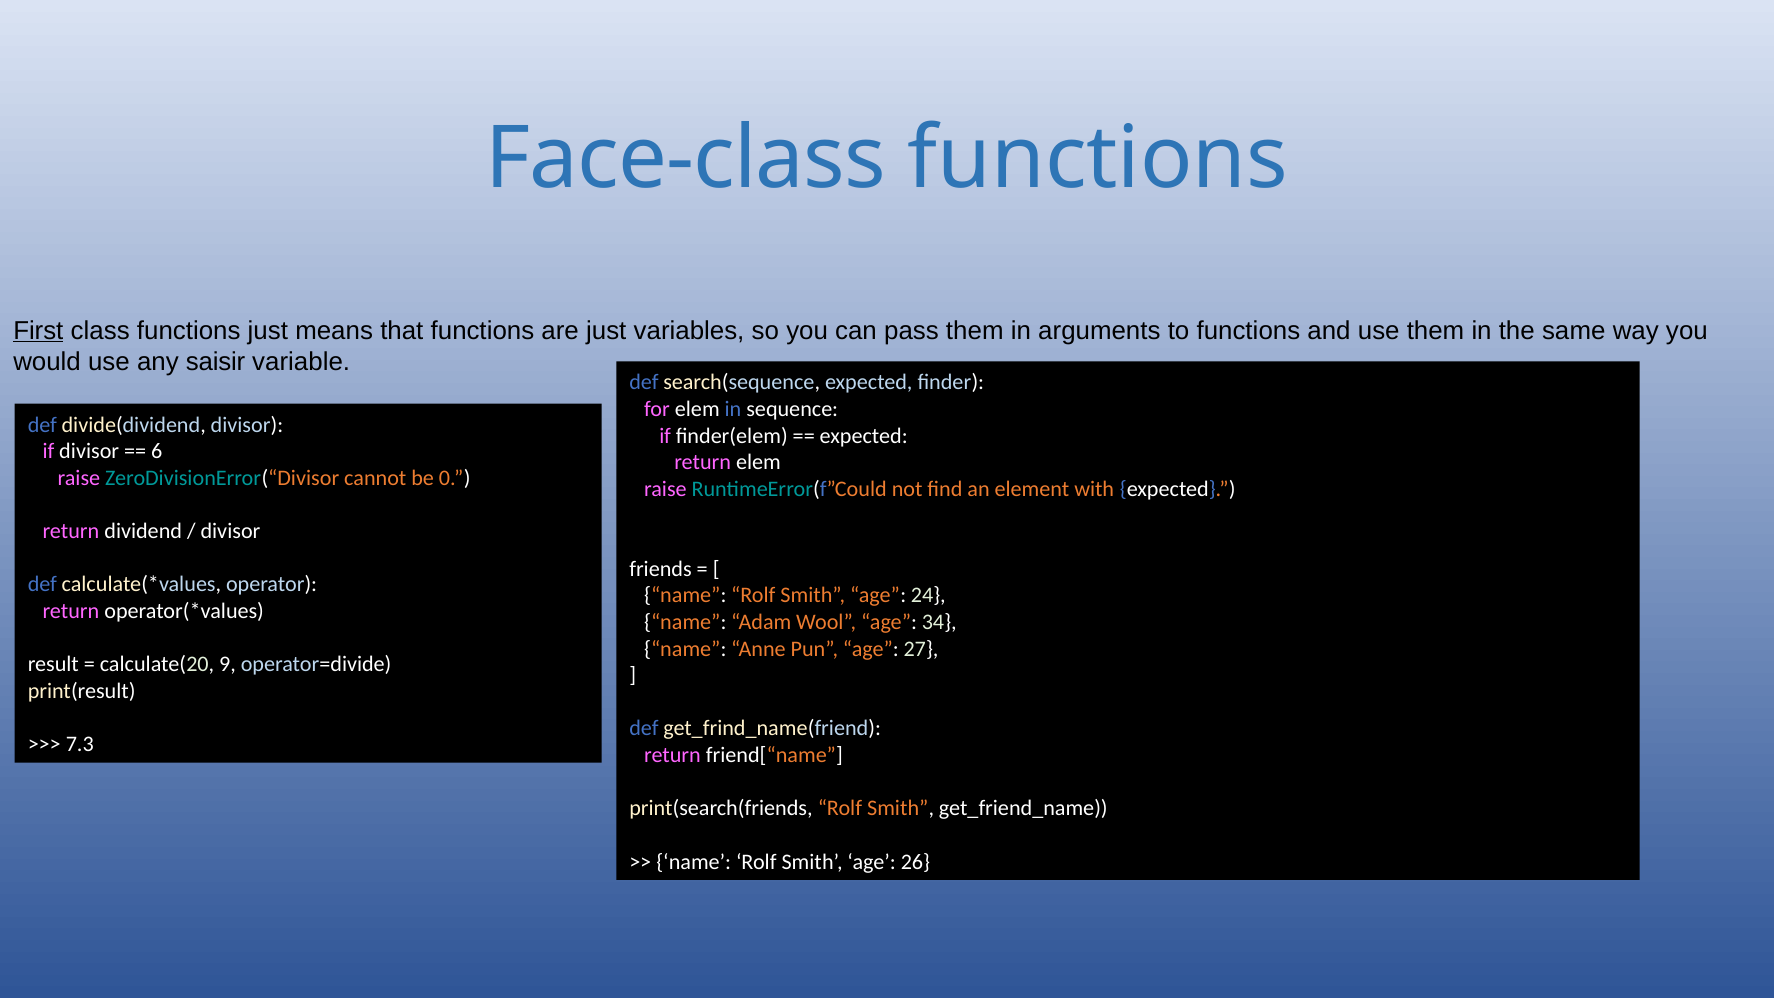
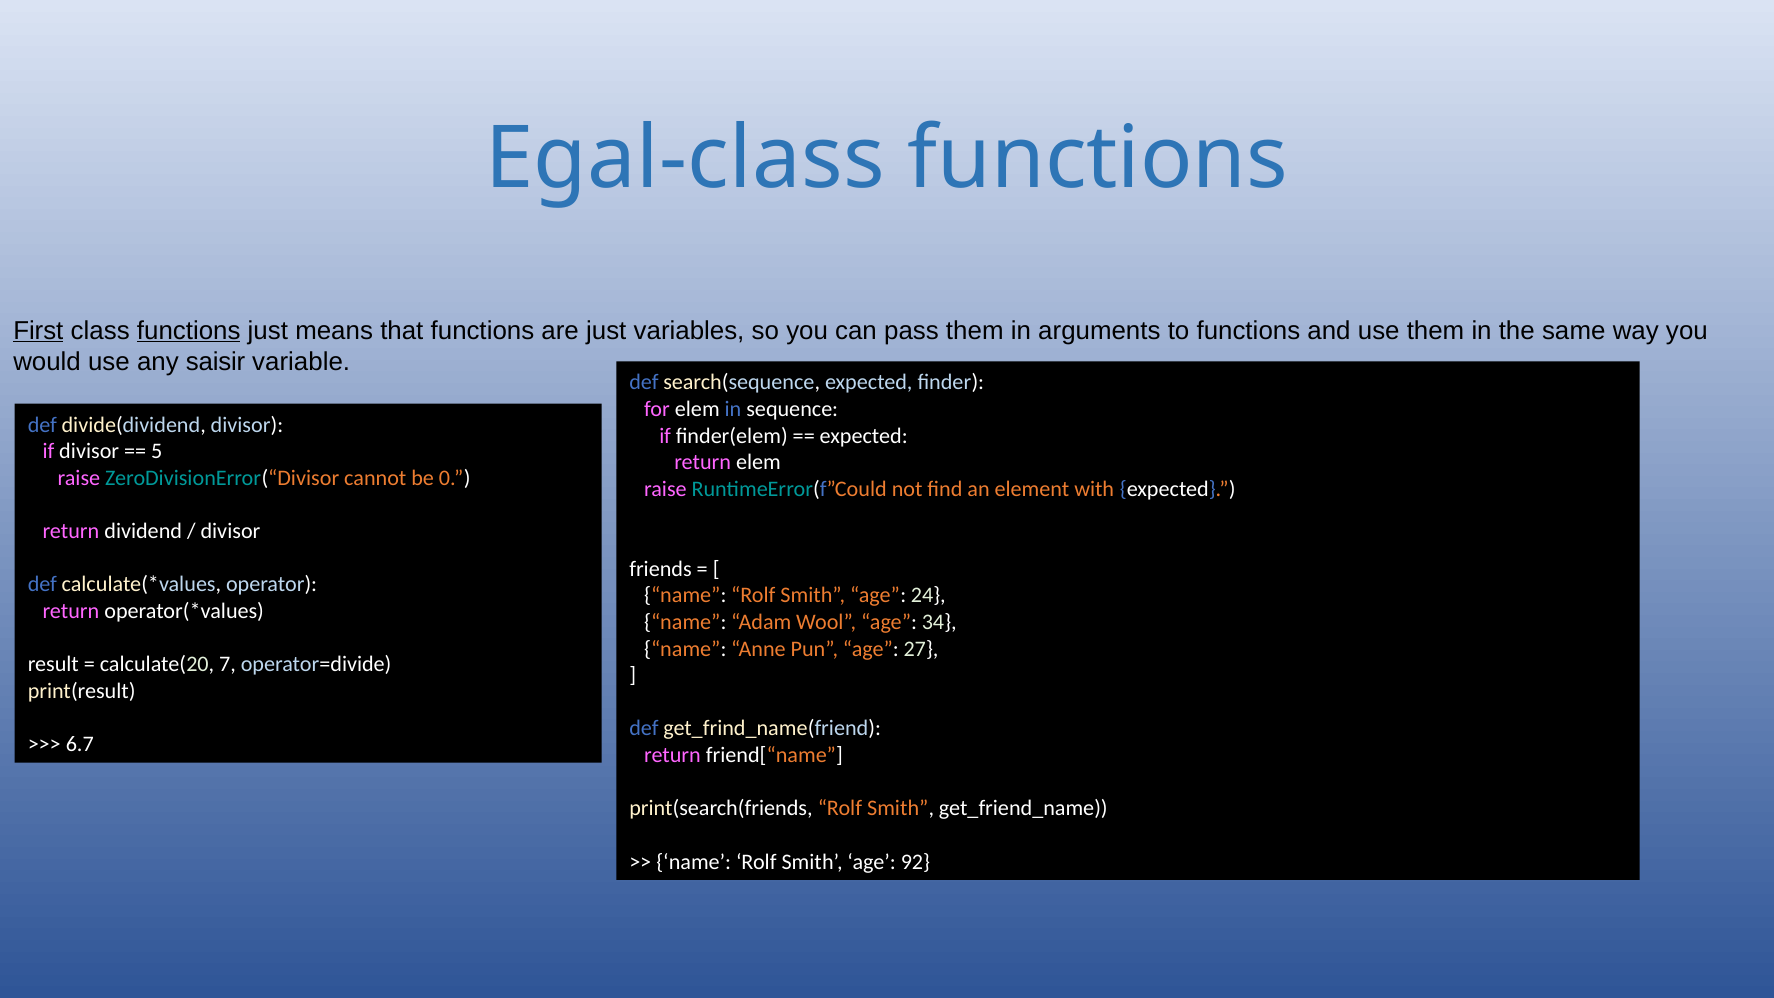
Face-class: Face-class -> Egal-class (685, 158)
functions underline: none -> present (189, 331)
6: 6 -> 5 (157, 452)
9: 9 -> 7 (228, 664)
7.3: 7.3 -> 6.7 (80, 744)
26: 26 -> 92 (915, 862)
